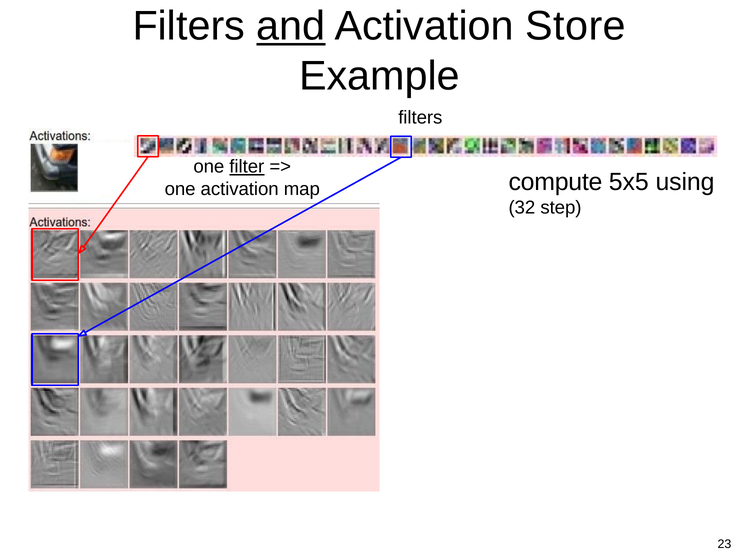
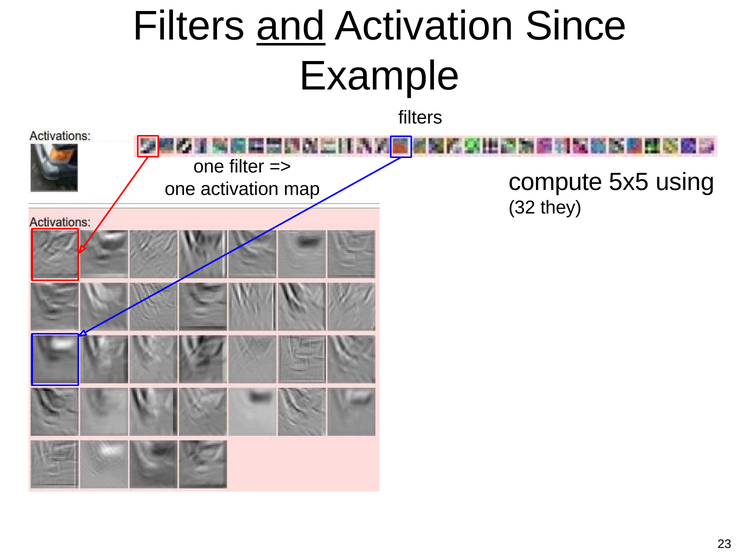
Store: Store -> Since (576, 26)
filter underline: present -> none (247, 167)
step: step -> they (561, 208)
